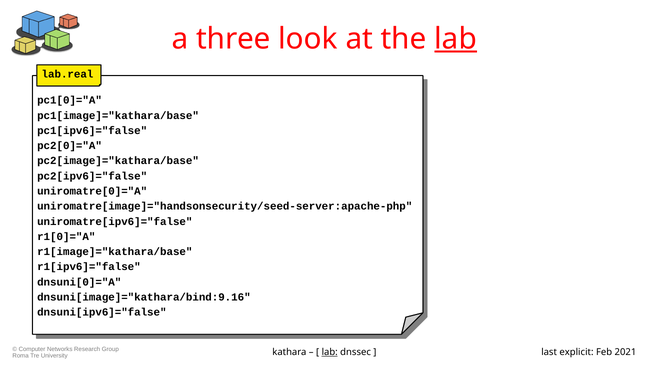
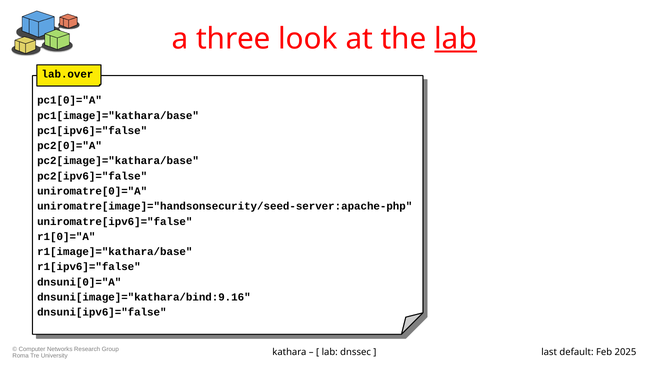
lab.real: lab.real -> lab.over (67, 74)
lab underline: present -> none (330, 352)
explicit: explicit -> default (576, 352)
2021: 2021 -> 2025 (625, 352)
